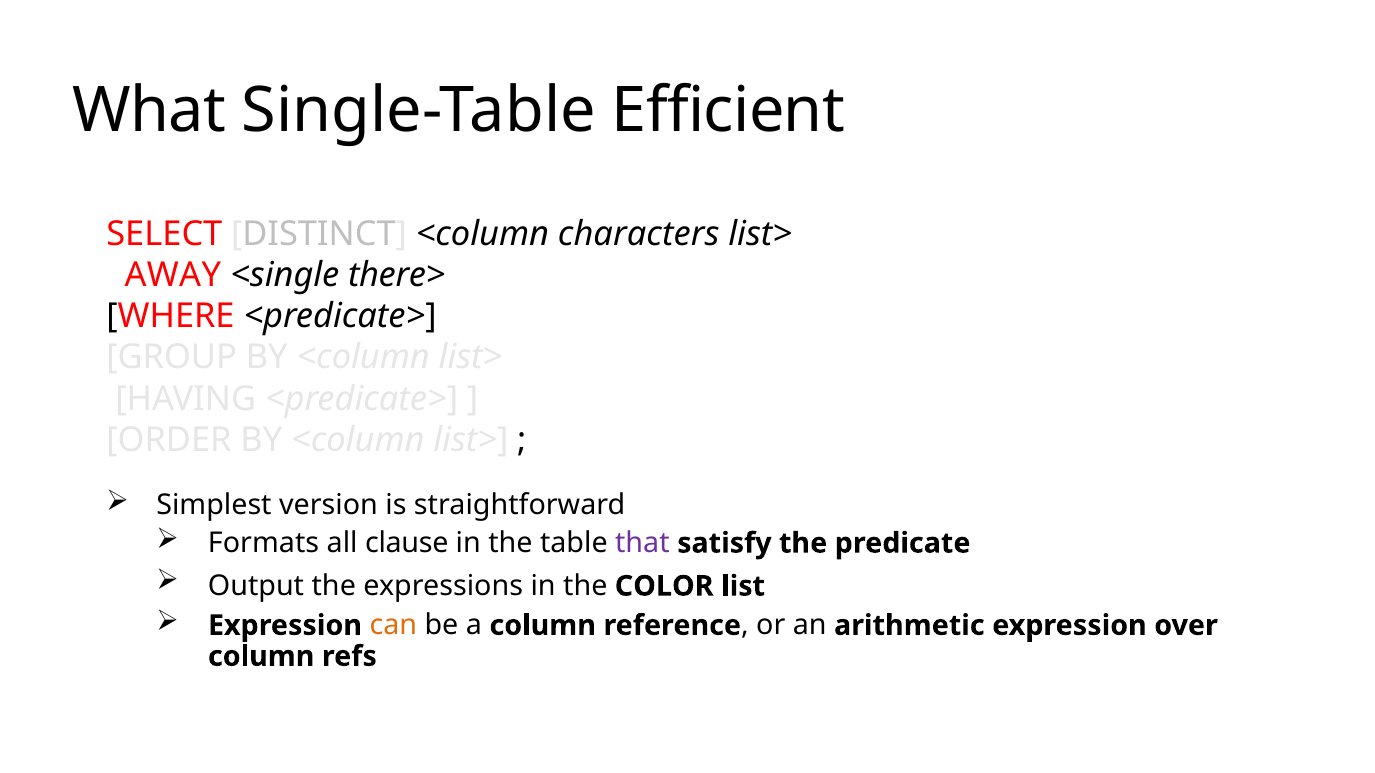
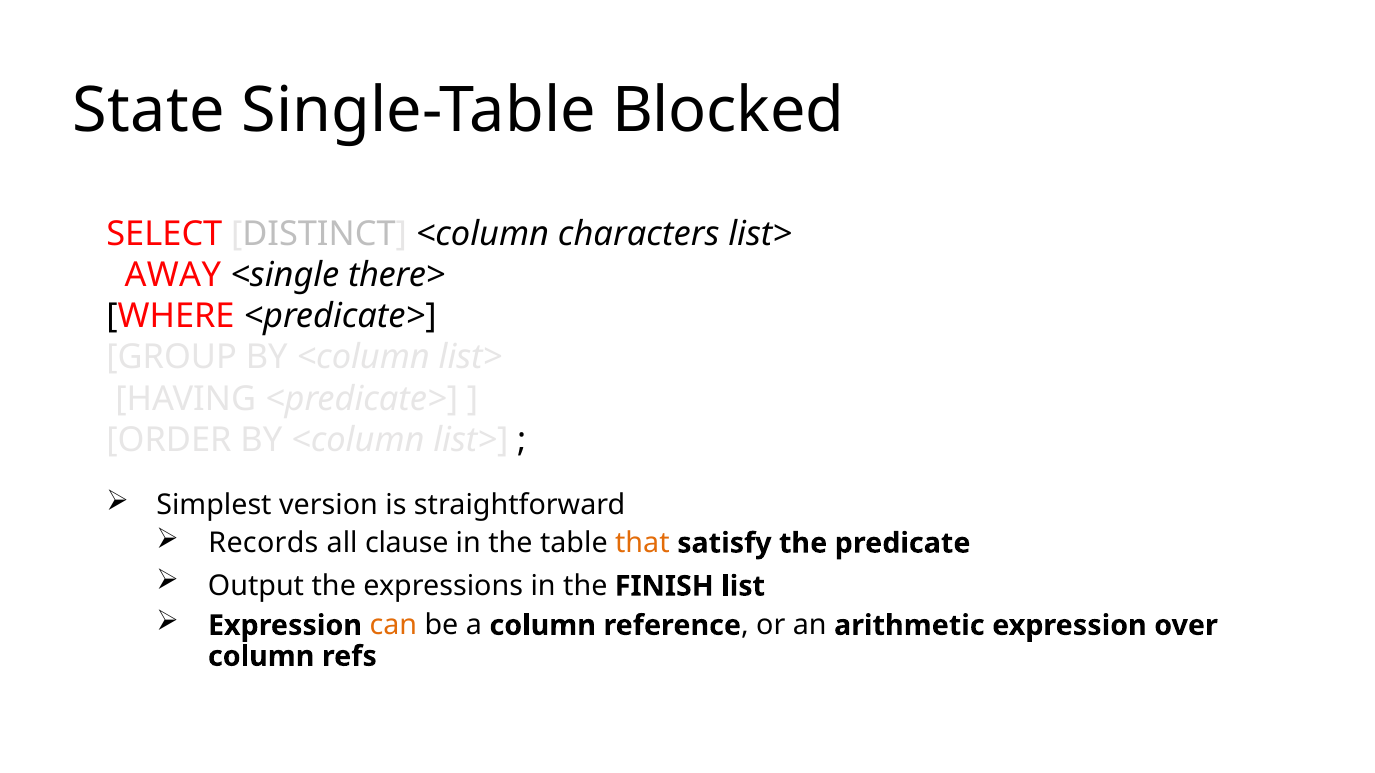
What: What -> State (149, 111)
Efficient: Efficient -> Blocked (728, 111)
Formats: Formats -> Records (263, 543)
that colour: purple -> orange (642, 543)
COLOR: COLOR -> FINISH (664, 586)
